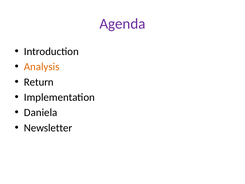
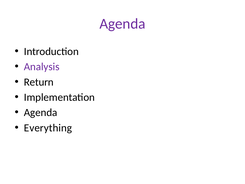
Analysis colour: orange -> purple (42, 67)
Daniela: Daniela -> Agenda (41, 112)
Newsletter: Newsletter -> Everything (48, 128)
